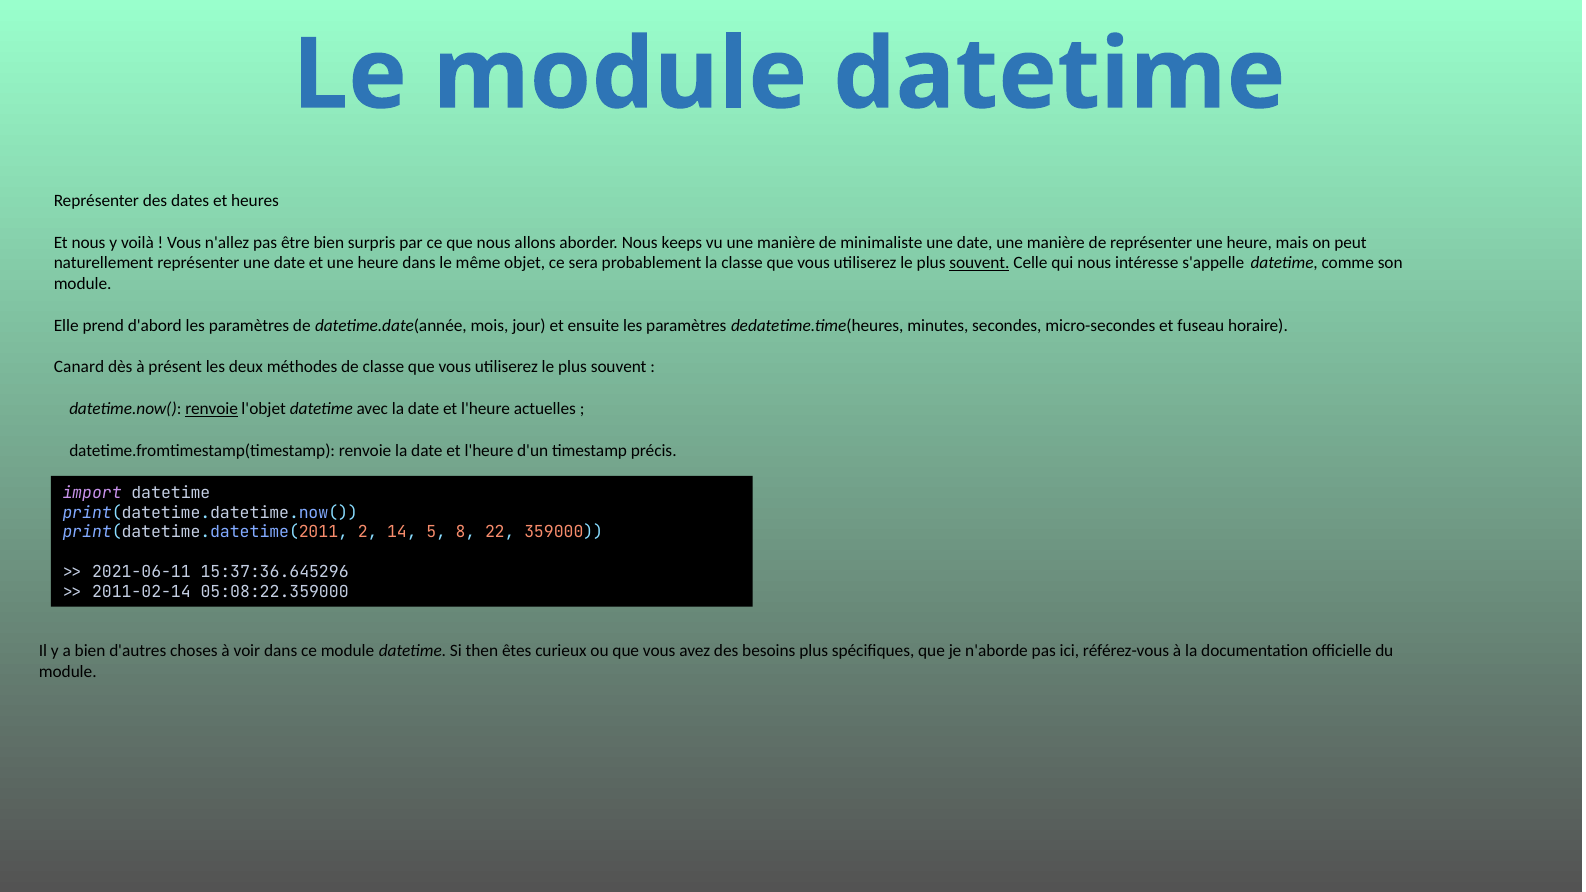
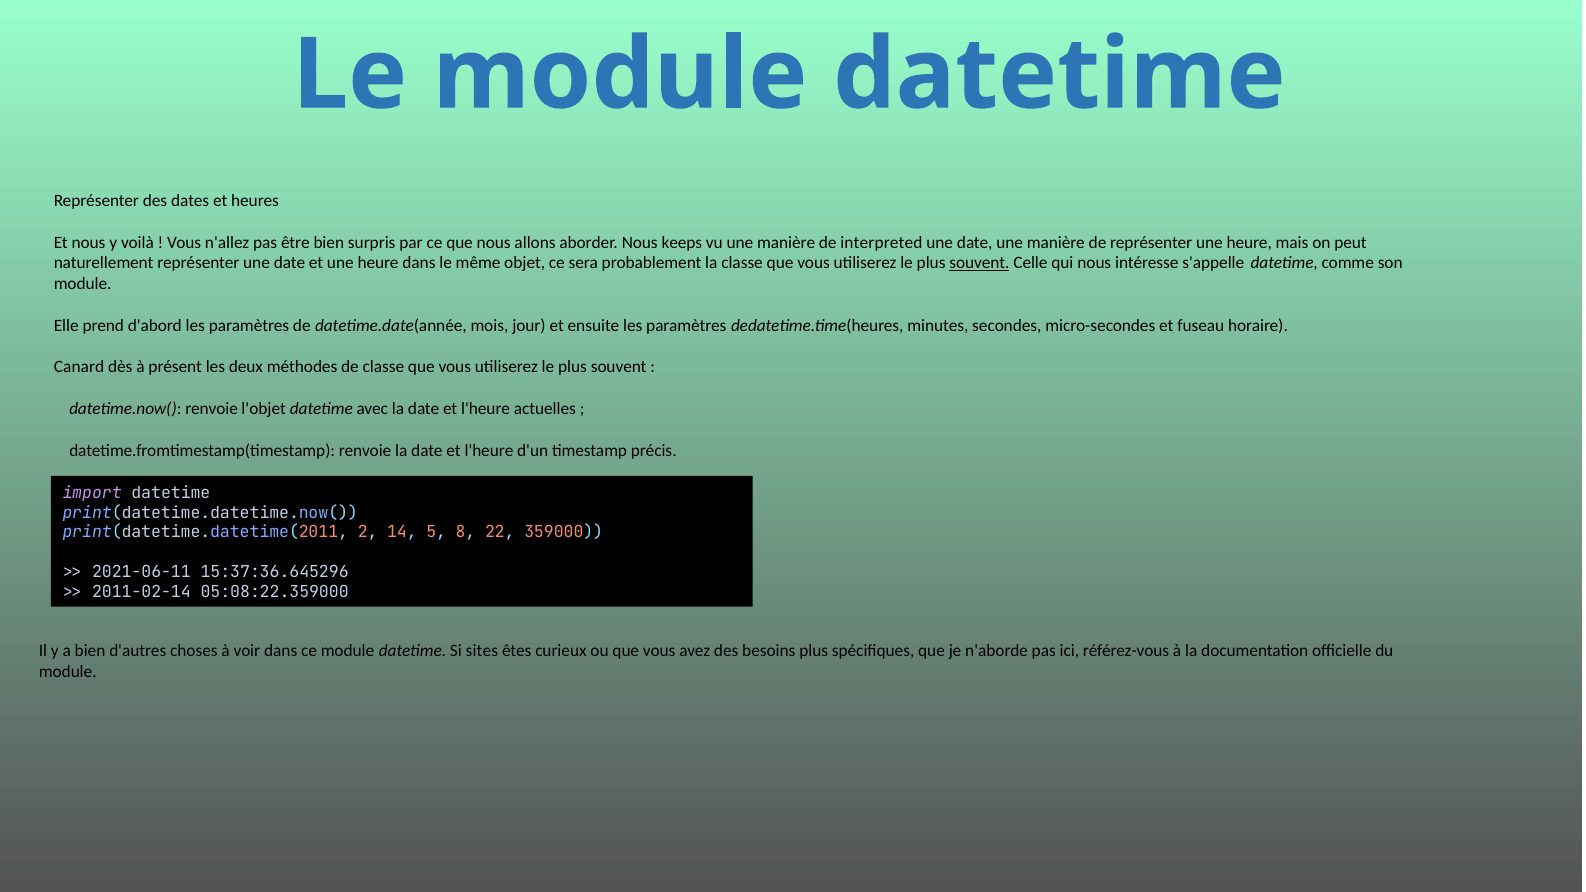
minimaliste: minimaliste -> interpreted (881, 242)
renvoie underline: present -> none (212, 409)
then: then -> sites (482, 651)
